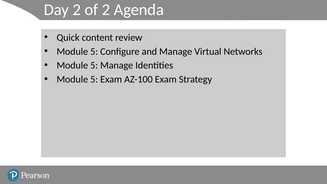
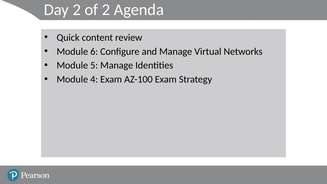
5: 5 -> 6 (94, 51)
5: 5 -> 4 (94, 79)
